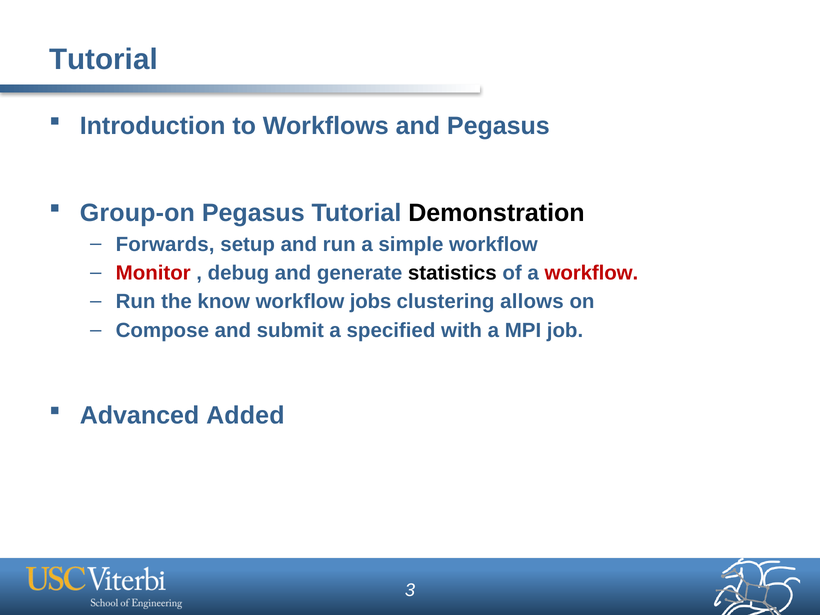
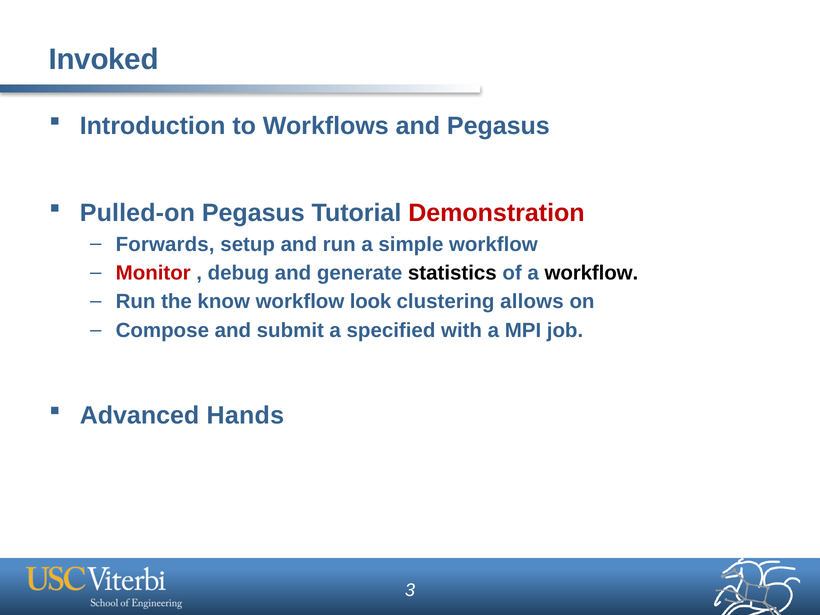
Tutorial: Tutorial -> Invoked (104, 59)
Group-on: Group-on -> Pulled-on (137, 213)
Demonstration colour: black -> red (496, 213)
workflow colour: red -> black (591, 273)
jobs: jobs -> look (371, 302)
Added: Added -> Hands (245, 415)
